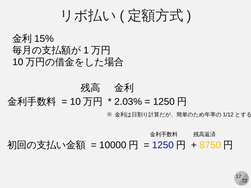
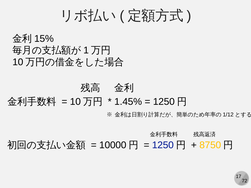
2.03%: 2.03% -> 1.45% (128, 102)
